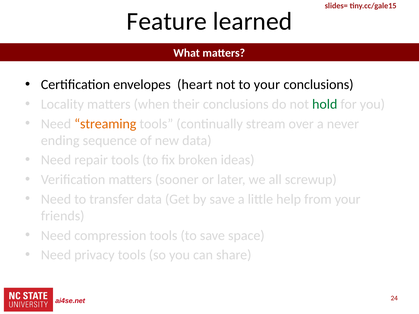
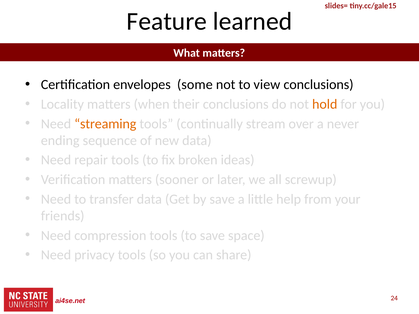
heart: heart -> some (195, 85)
to your: your -> view (267, 85)
hold colour: green -> orange (325, 104)
